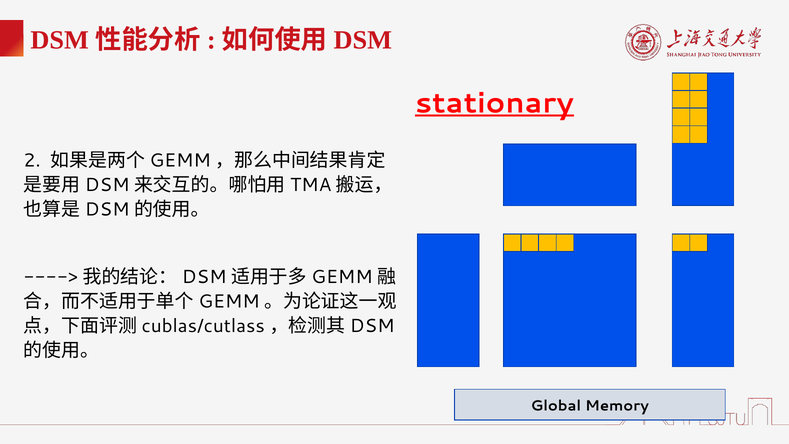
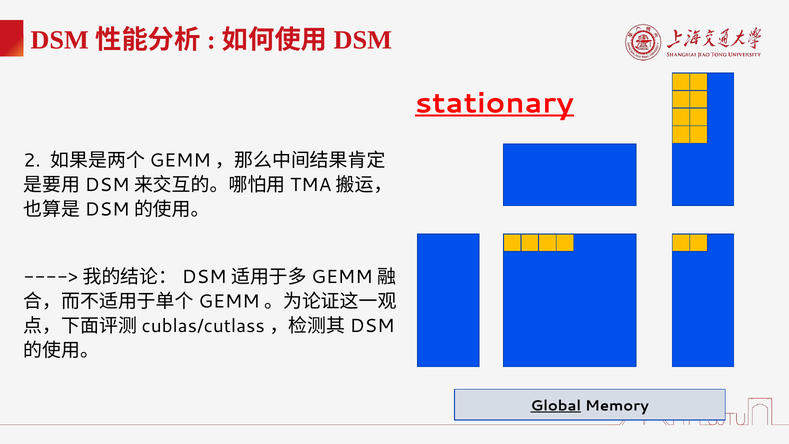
Global underline: none -> present (556, 406)
